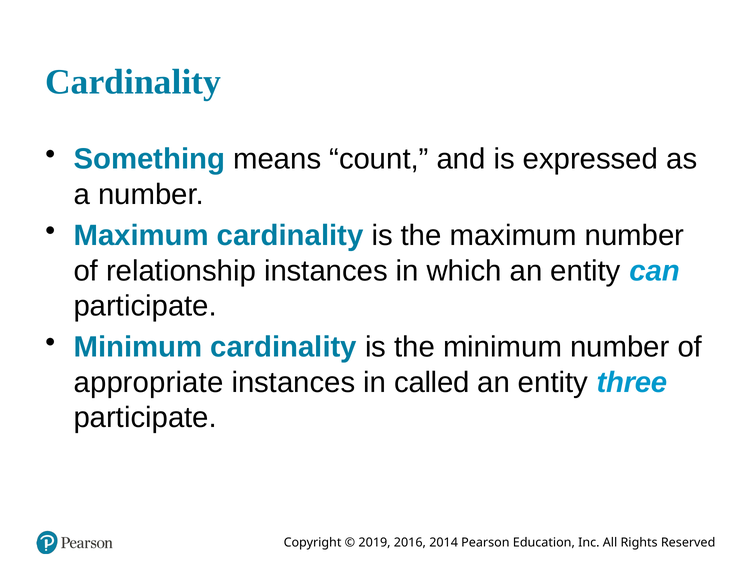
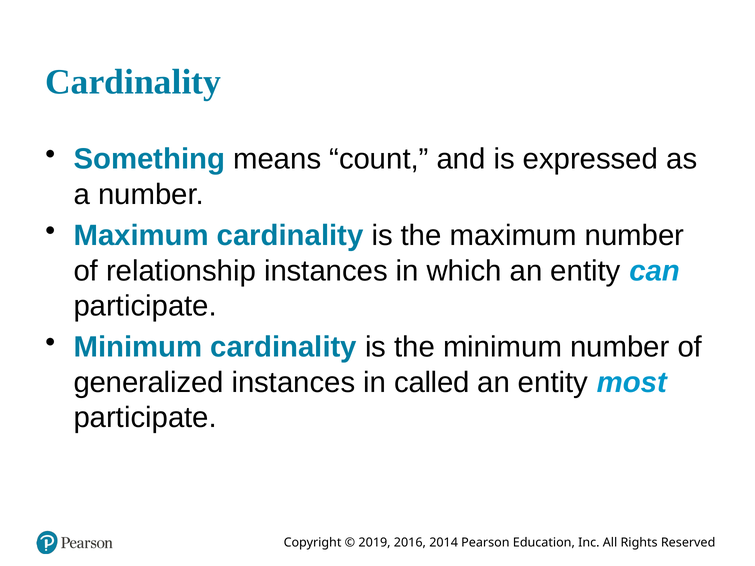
appropriate: appropriate -> generalized (149, 383)
three: three -> most (632, 383)
